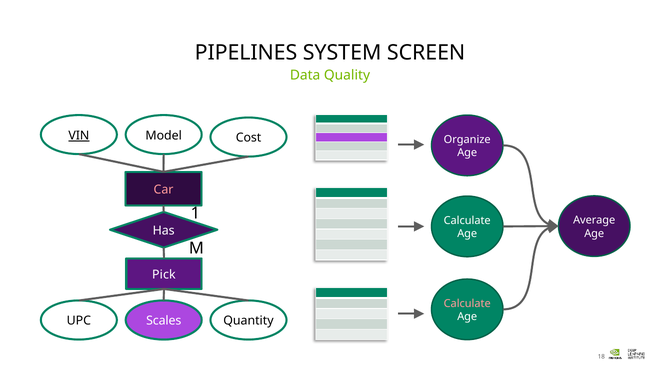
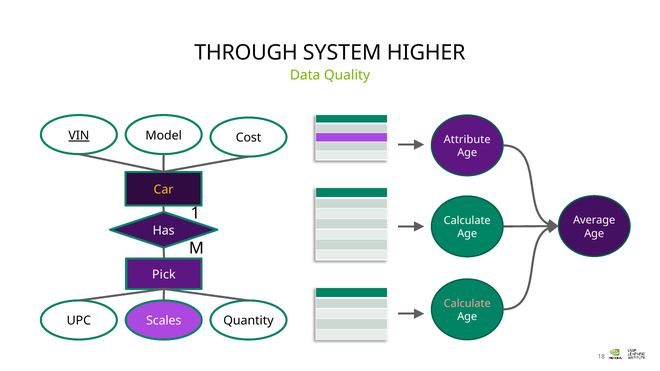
PIPELINES: PIPELINES -> THROUGH (246, 53)
SCREEN: SCREEN -> HIGHER (426, 53)
Organize: Organize -> Attribute (467, 140)
Car colour: pink -> yellow (164, 190)
